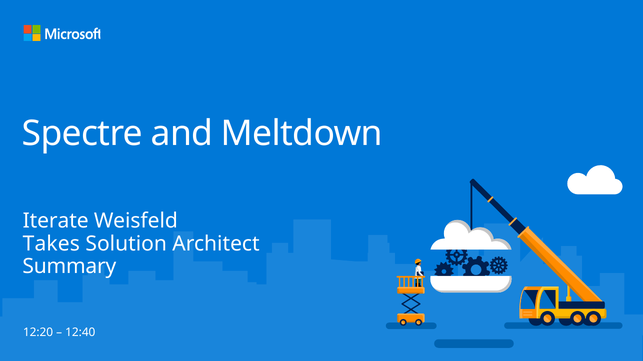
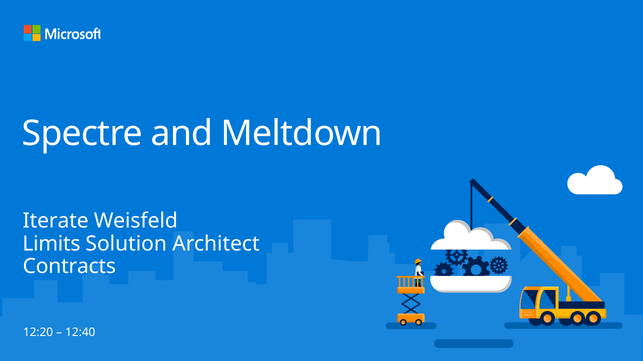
Takes: Takes -> Limits (51, 244)
Summary: Summary -> Contracts (69, 267)
